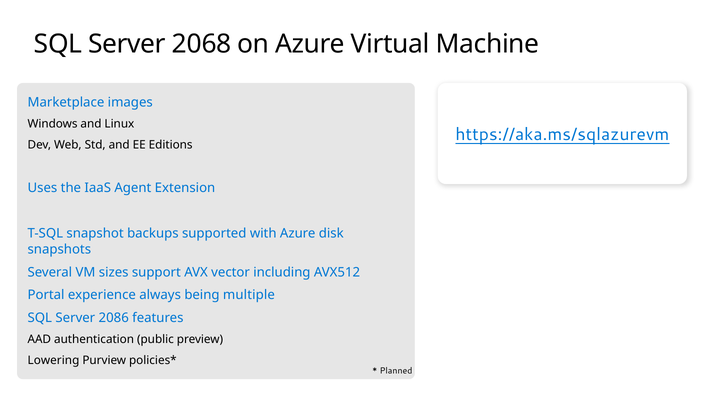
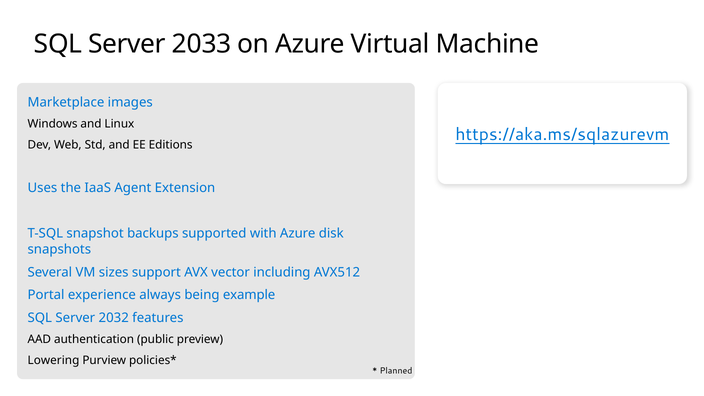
2068: 2068 -> 2033 (202, 44)
multiple: multiple -> example (249, 295)
2086: 2086 -> 2032 (114, 318)
